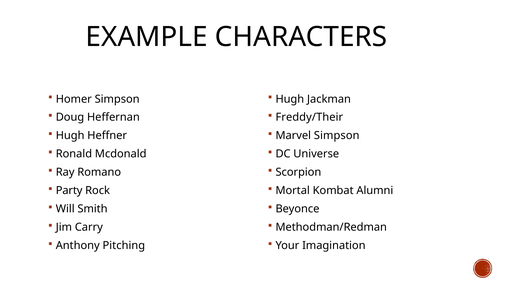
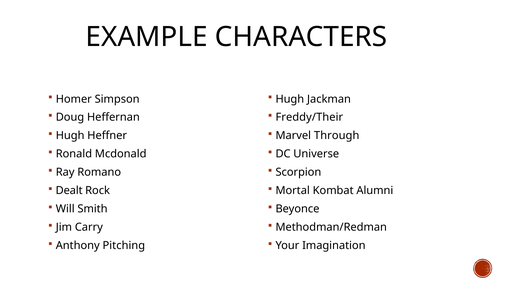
Marvel Simpson: Simpson -> Through (337, 135)
Party: Party -> Dealt (69, 190)
